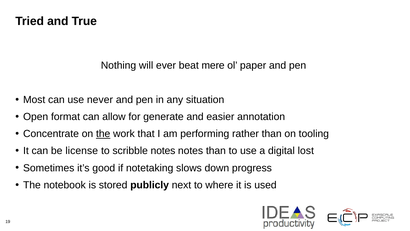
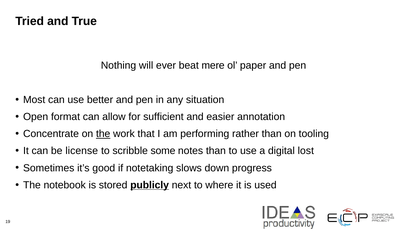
never: never -> better (100, 100)
generate: generate -> sufficient (163, 117)
scribble notes: notes -> some (163, 151)
publicly underline: none -> present (150, 185)
